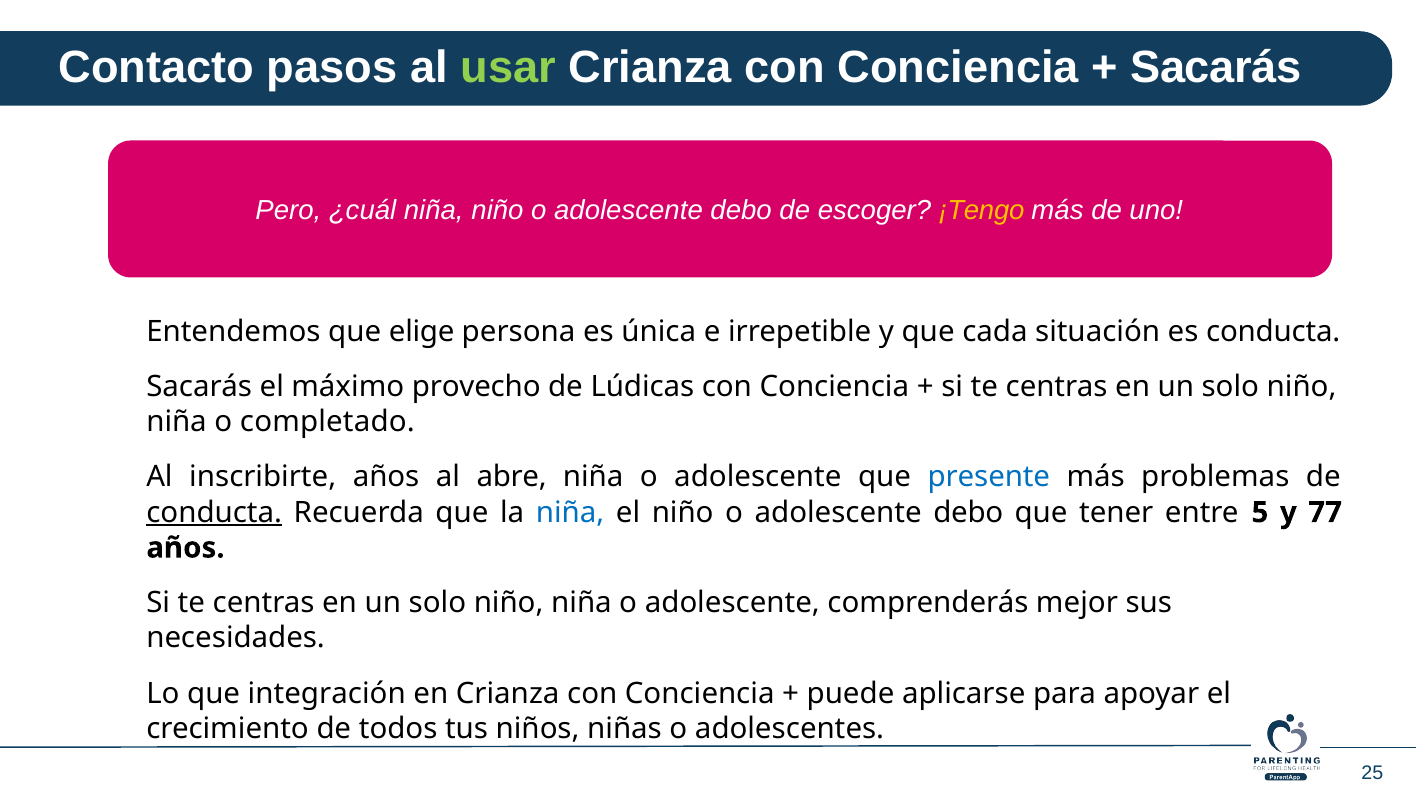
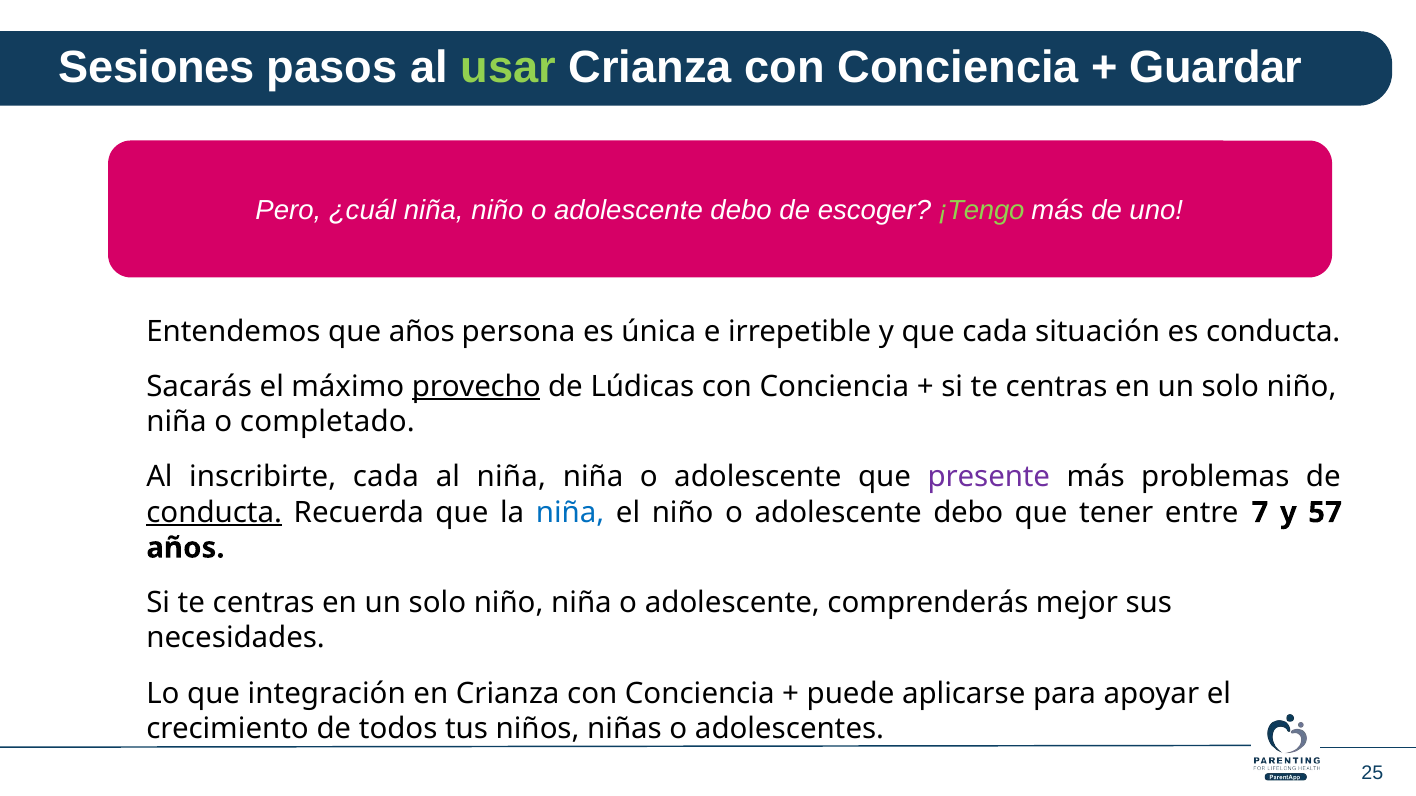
Contacto: Contacto -> Sesiones (157, 68)
Sacarás: Sacarás -> Guardar (1216, 68)
¡Tengo colour: yellow -> light green (981, 211)
que elige: elige -> años (422, 332)
provecho underline: none -> present (476, 387)
inscribirte años: años -> cada (386, 477)
al abre: abre -> niña (511, 477)
presente colour: blue -> purple (989, 477)
5: 5 -> 7 (1260, 513)
77: 77 -> 57 (1325, 513)
